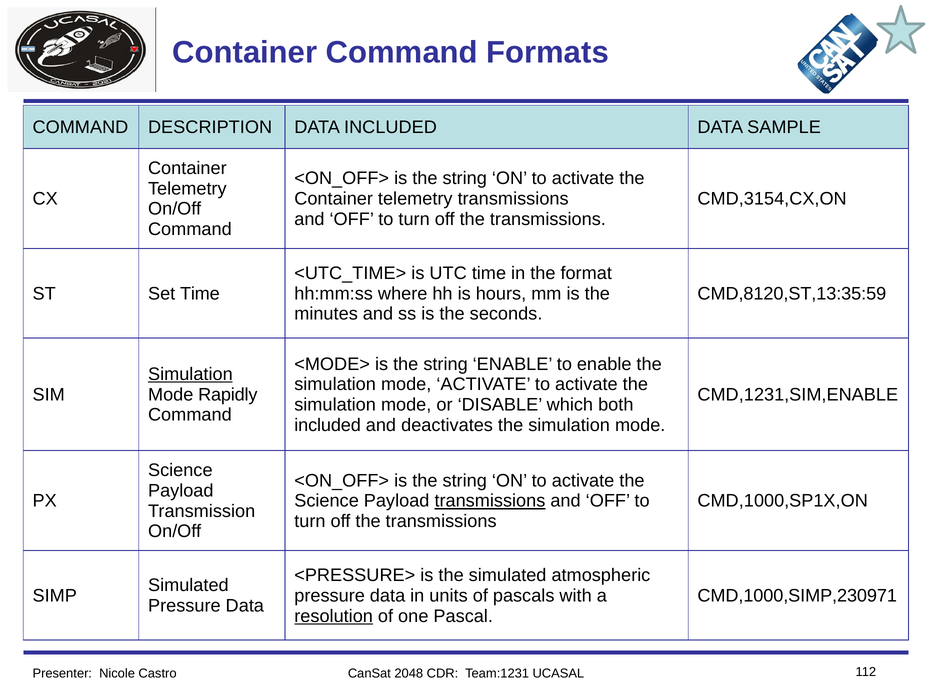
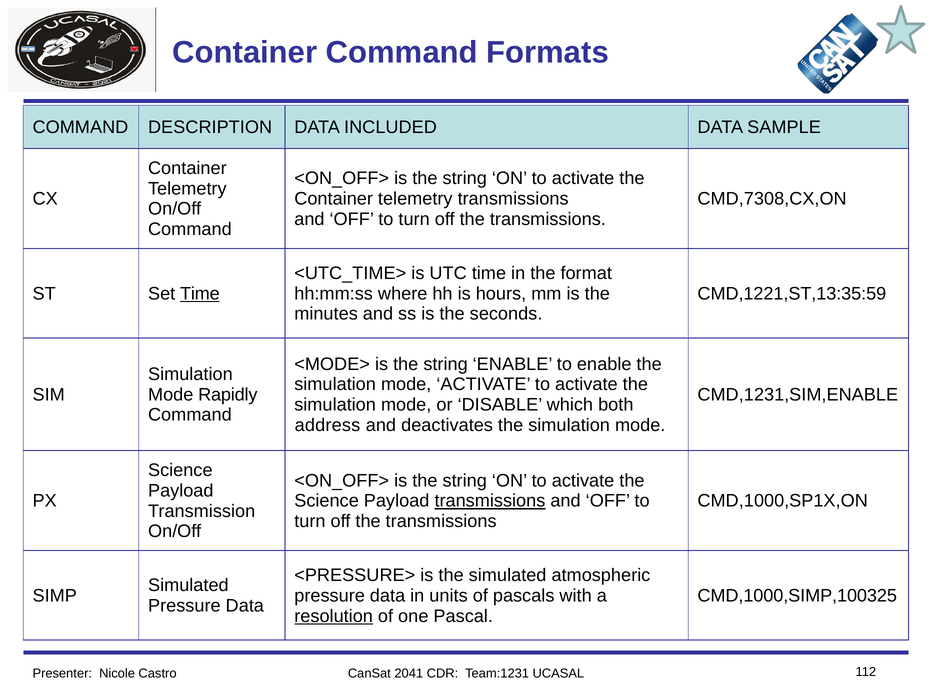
CMD,3154,CX,ON: CMD,3154,CX,ON -> CMD,7308,CX,ON (772, 199)
Time underline: none -> present (200, 294)
CMD,8120,ST,13:35:59: CMD,8120,ST,13:35:59 -> CMD,1221,ST,13:35:59 (792, 294)
Simulation underline: present -> none (190, 374)
included: included -> address (327, 425)
CMD,1000,SIMP,230971: CMD,1000,SIMP,230971 -> CMD,1000,SIMP,100325 (797, 596)
2048: 2048 -> 2041 (409, 674)
